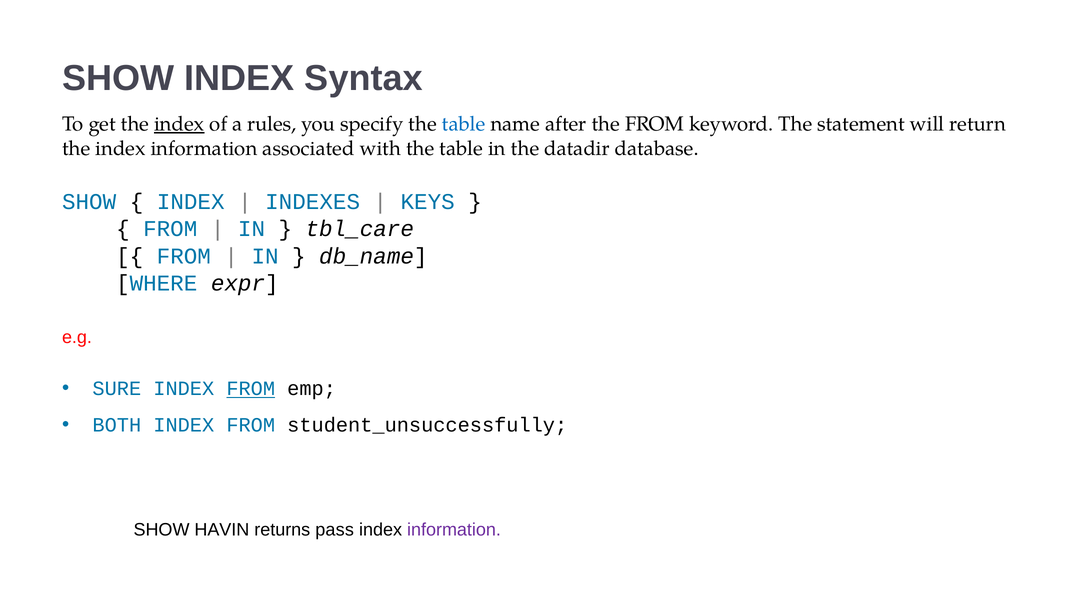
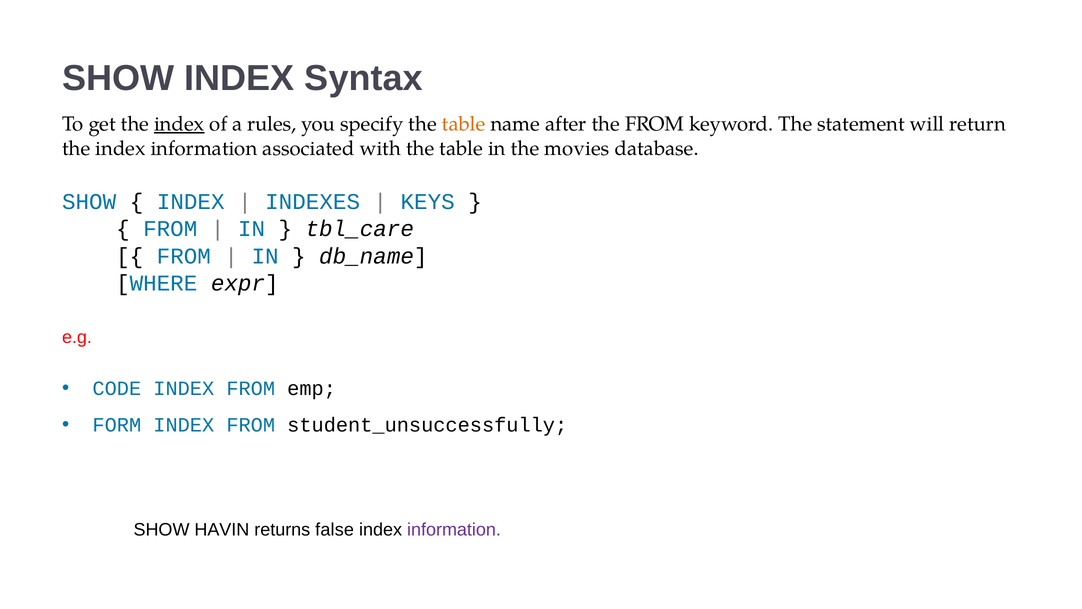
table colour: blue -> orange (464, 124)
datadir: datadir -> movies (577, 148)
SURE: SURE -> CODE (117, 388)
FROM underline: present -> none (251, 388)
BOTH: BOTH -> FORM (117, 425)
pass: pass -> false (335, 529)
